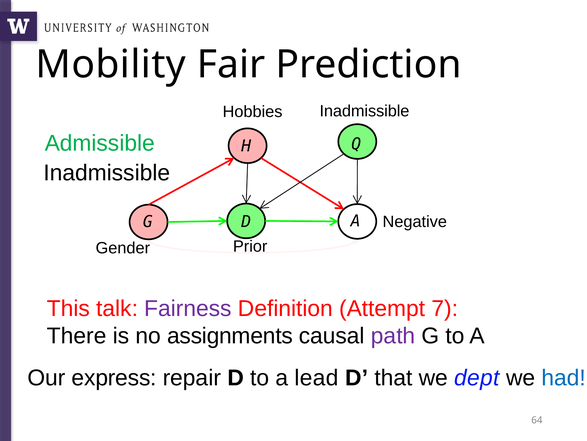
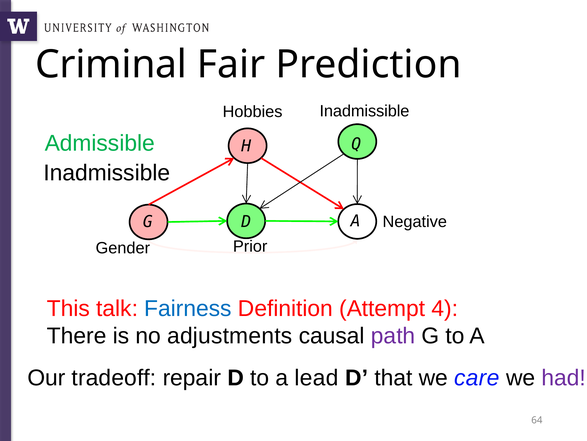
Mobility: Mobility -> Criminal (111, 65)
Fairness colour: purple -> blue (188, 308)
7: 7 -> 4 (445, 308)
assignments: assignments -> adjustments (230, 335)
express: express -> tradeoff (114, 377)
dept: dept -> care (477, 377)
had colour: blue -> purple (564, 377)
